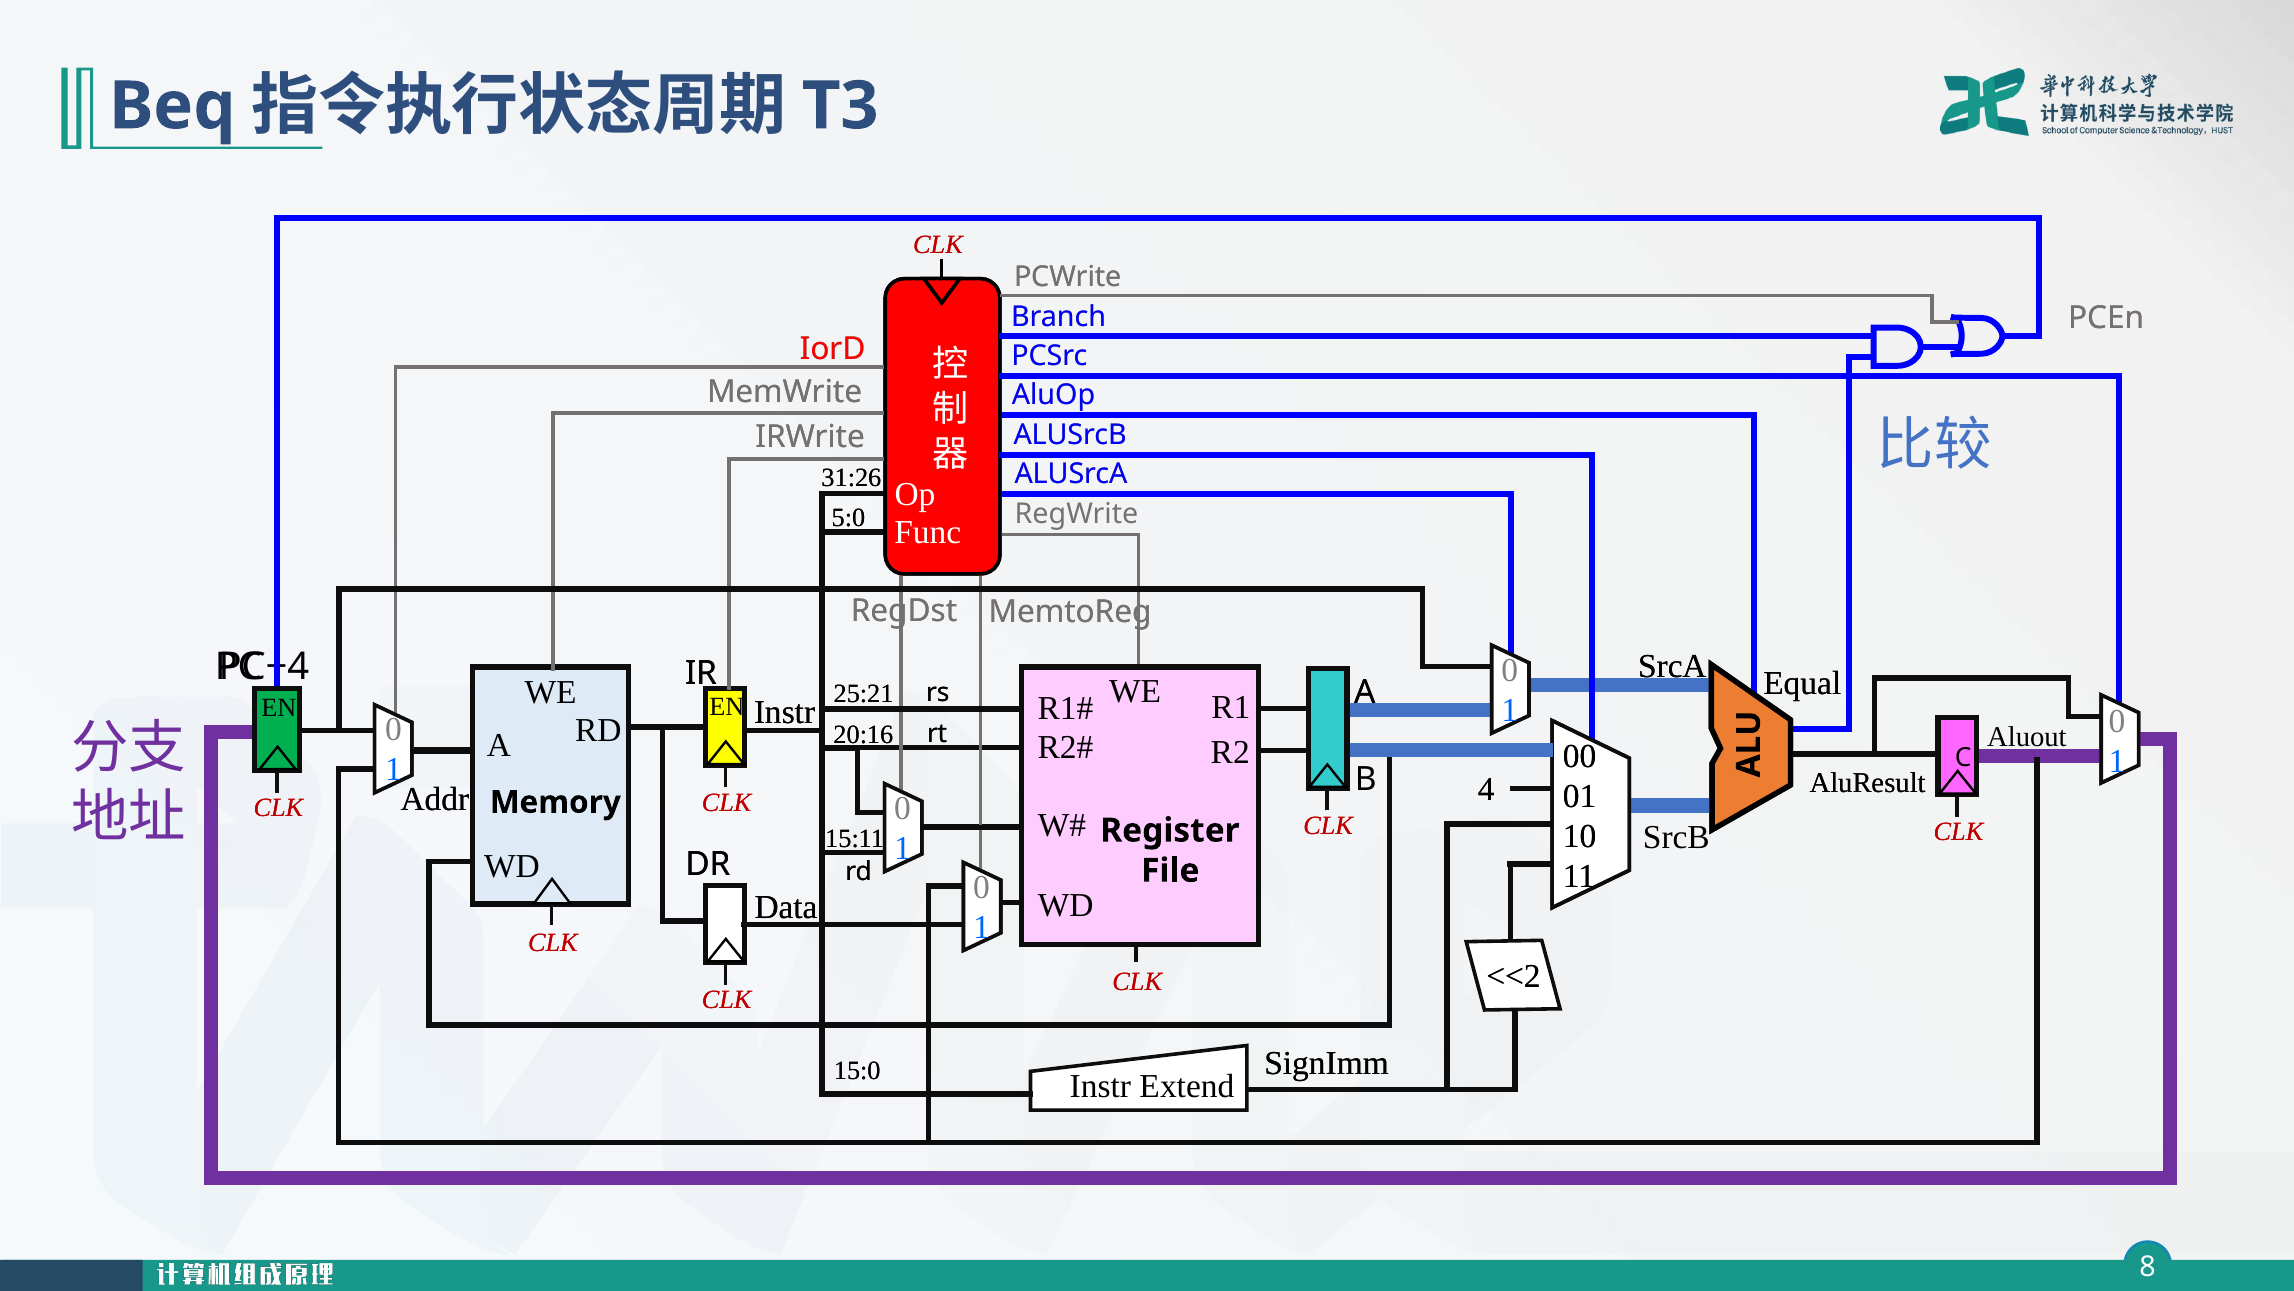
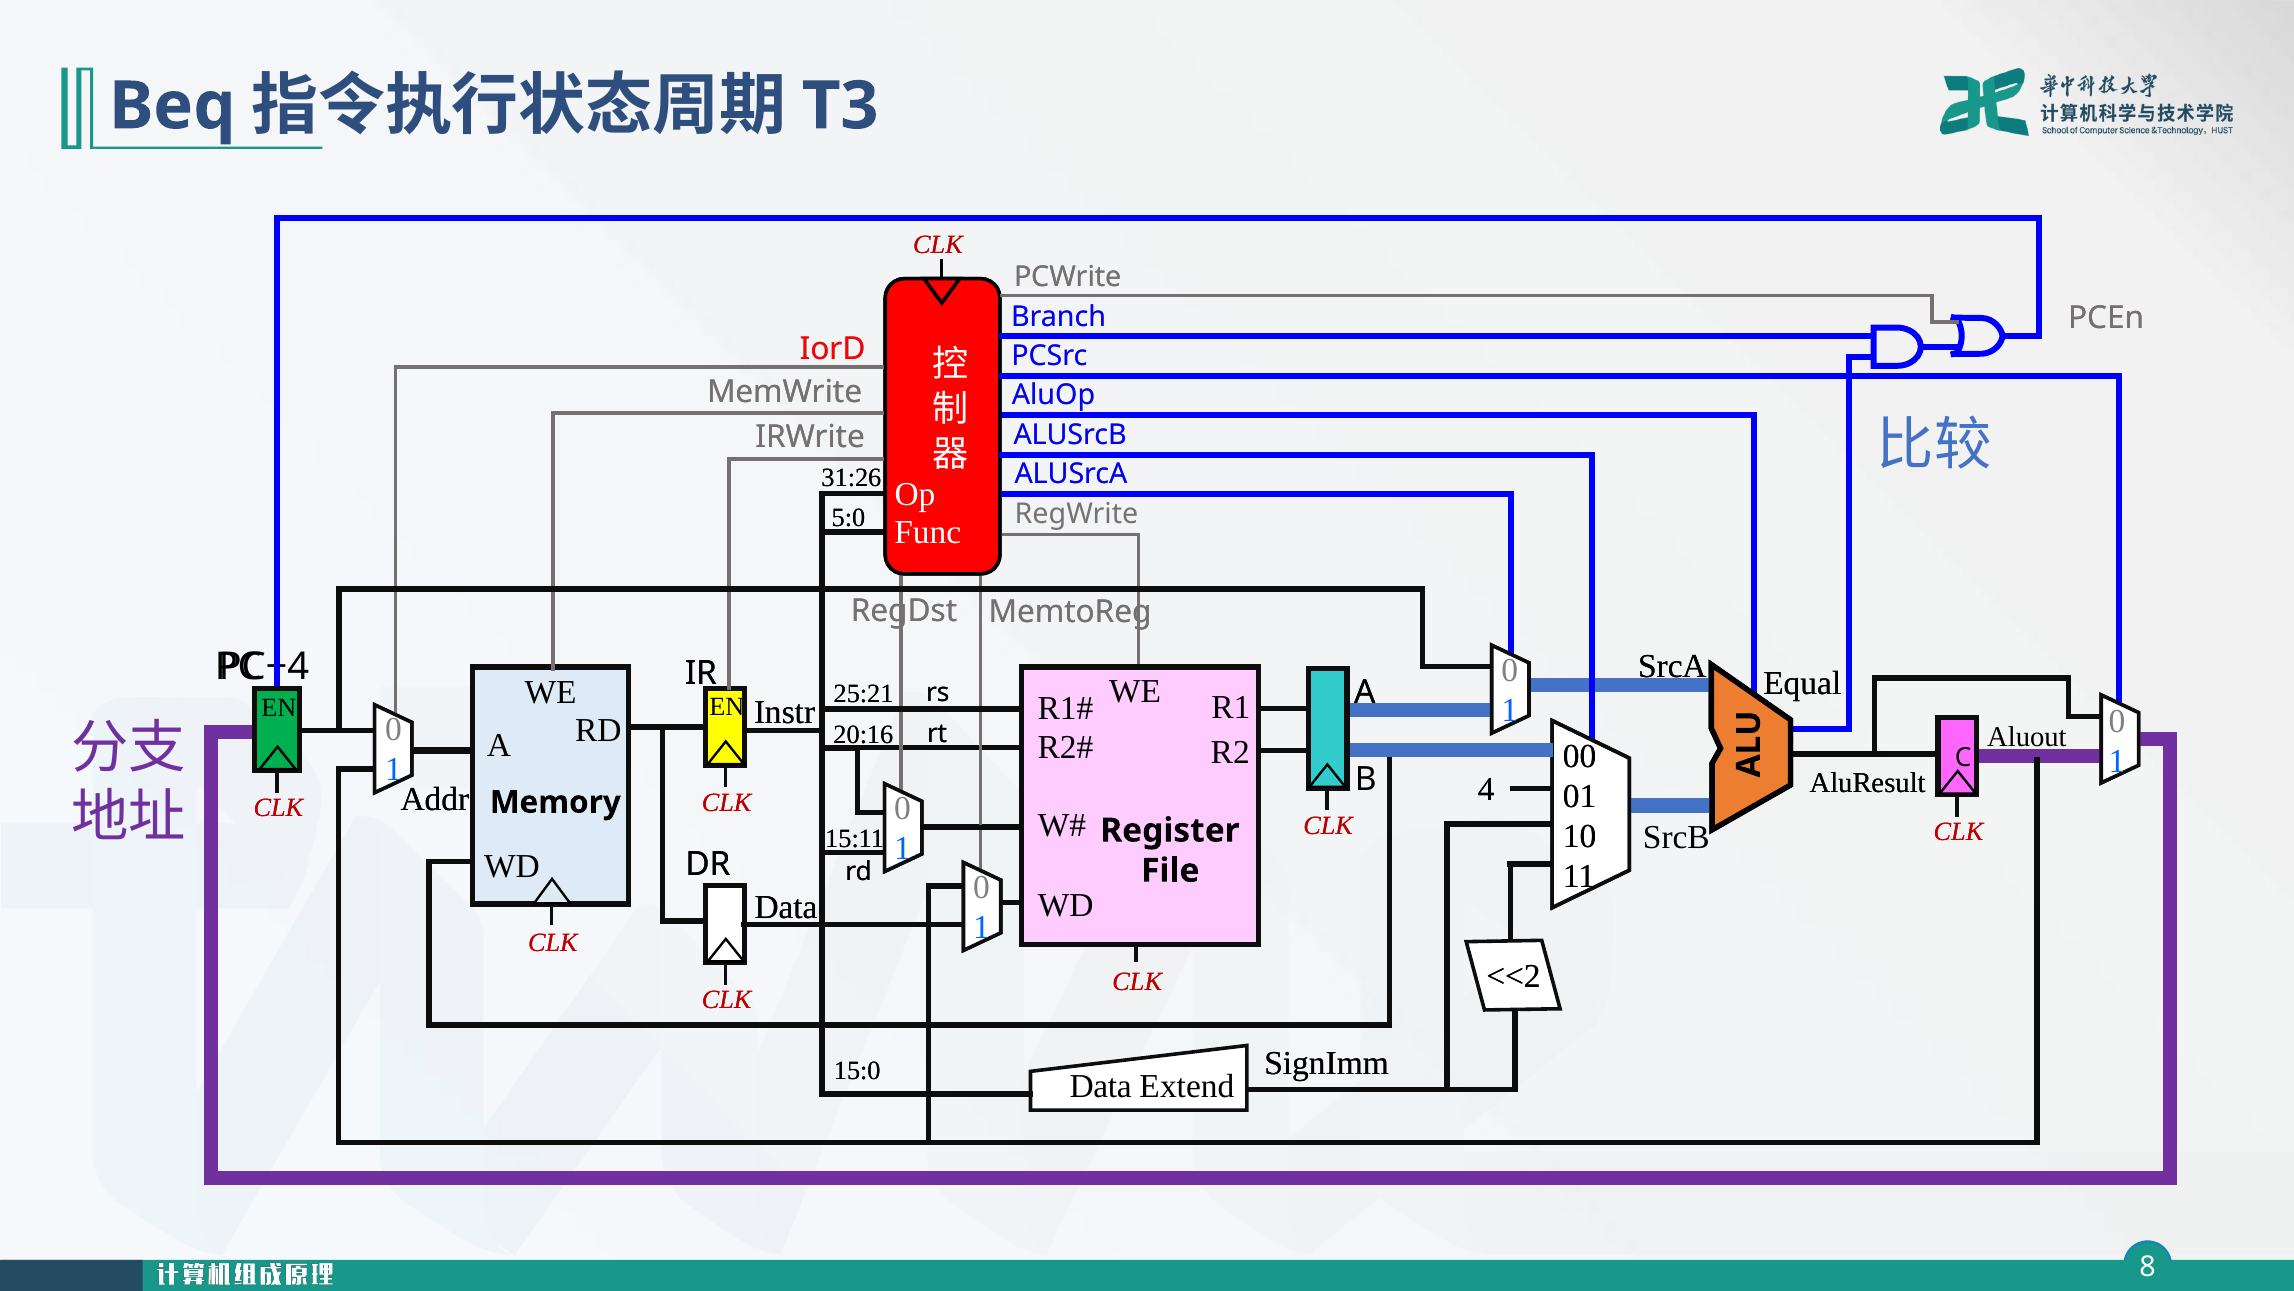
Instr: Instr -> Data (1101, 1086)
